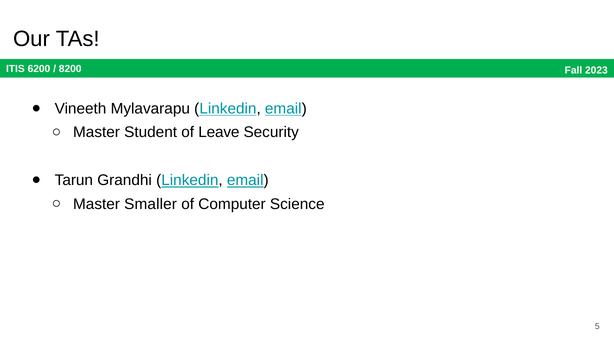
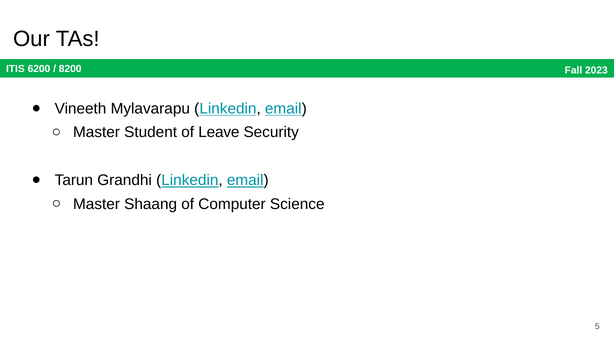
Smaller: Smaller -> Shaang (151, 204)
